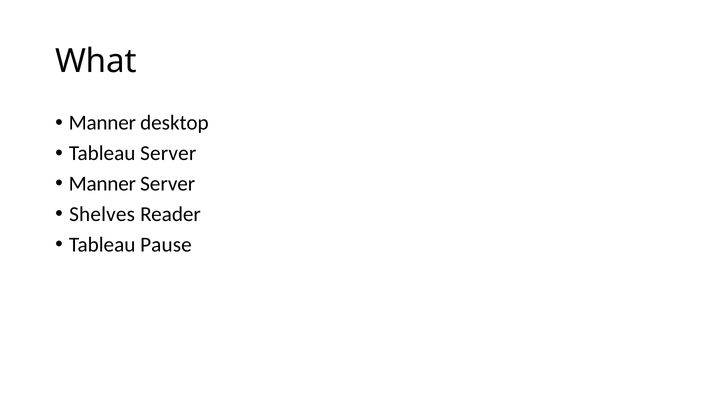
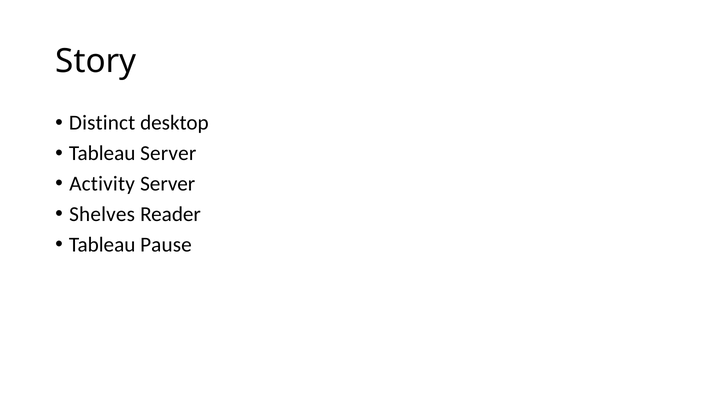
What: What -> Story (96, 61)
Manner: Manner -> Distinct (102, 123)
Manner: Manner -> Activity (102, 183)
